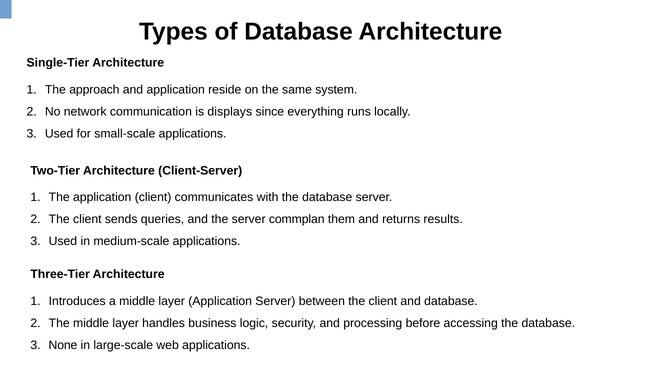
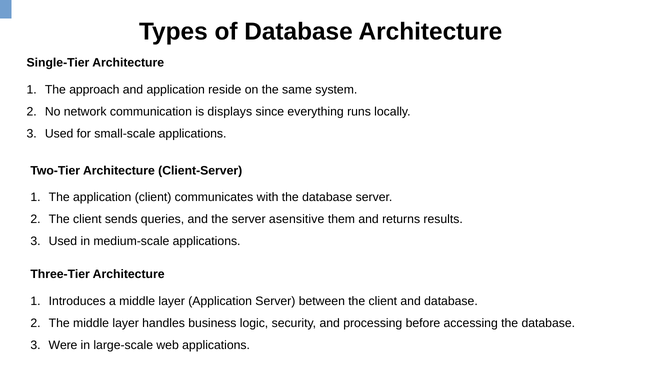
commplan: commplan -> asensitive (297, 219)
None: None -> Were (63, 345)
